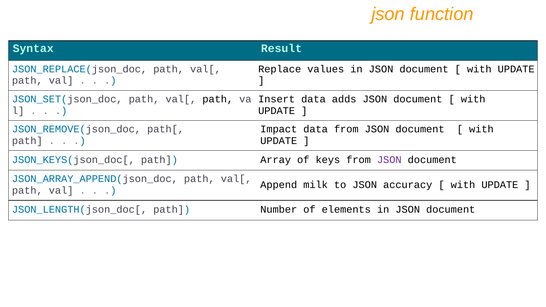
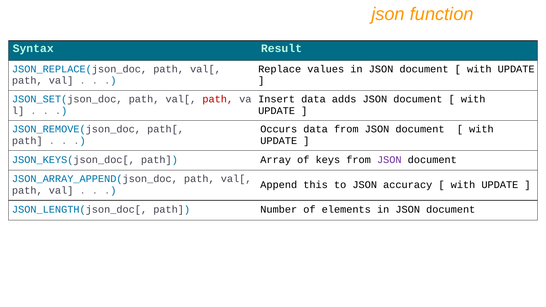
path colour: black -> red (218, 99)
Impact: Impact -> Occurs (279, 129)
milk: milk -> this (316, 185)
